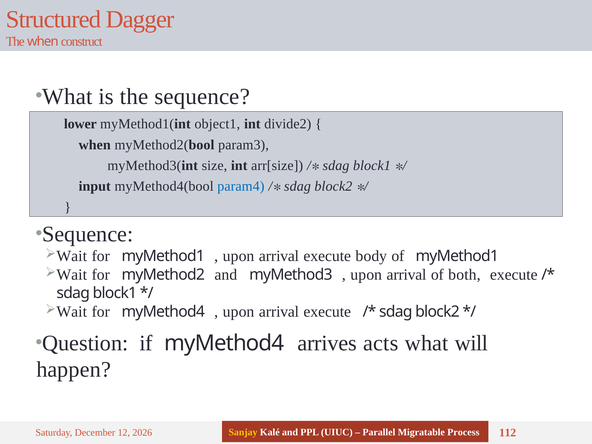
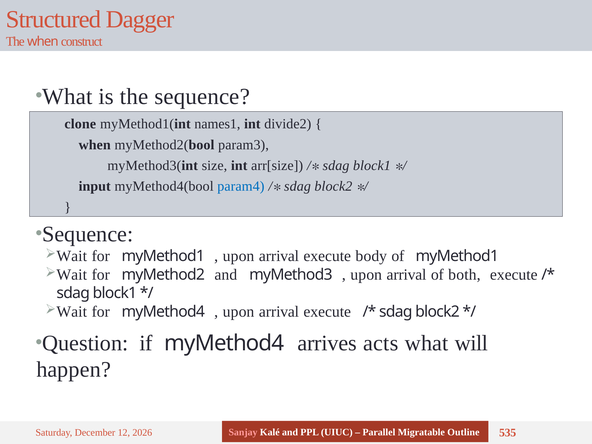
lower: lower -> clone (80, 124)
object1: object1 -> names1 (217, 124)
Sanjay colour: yellow -> pink (243, 432)
Process: Process -> Outline (463, 432)
112: 112 -> 535 (508, 433)
